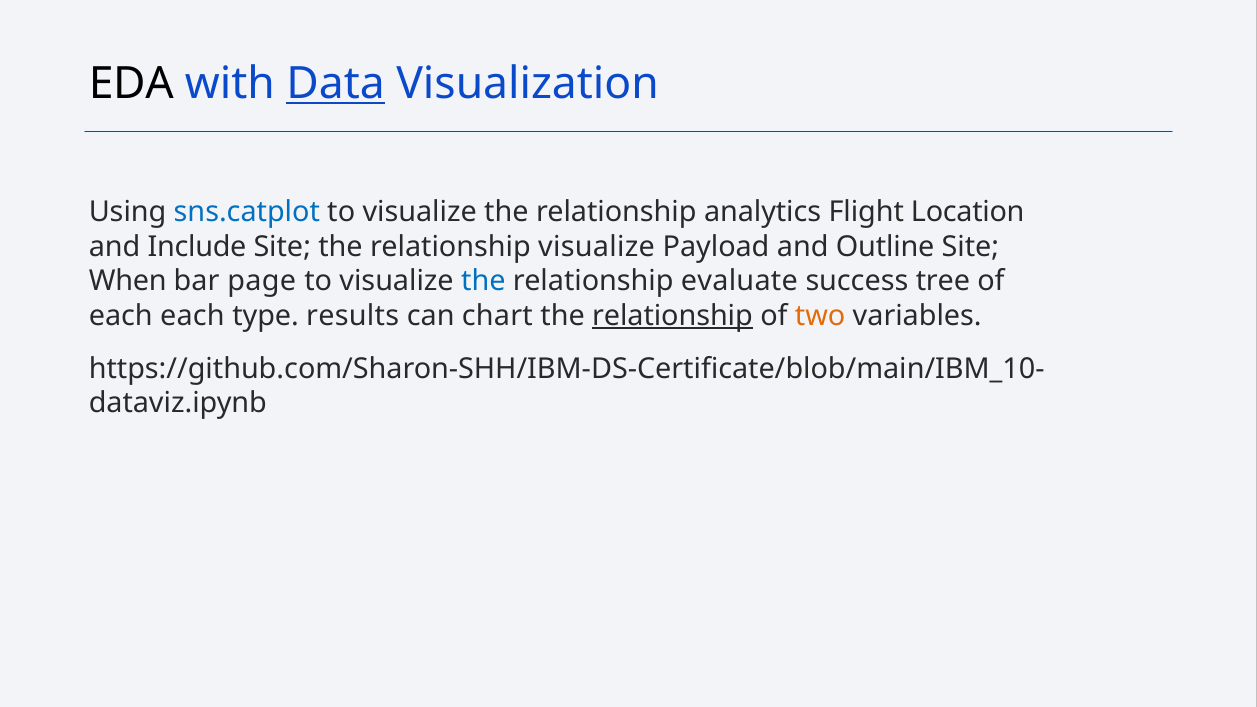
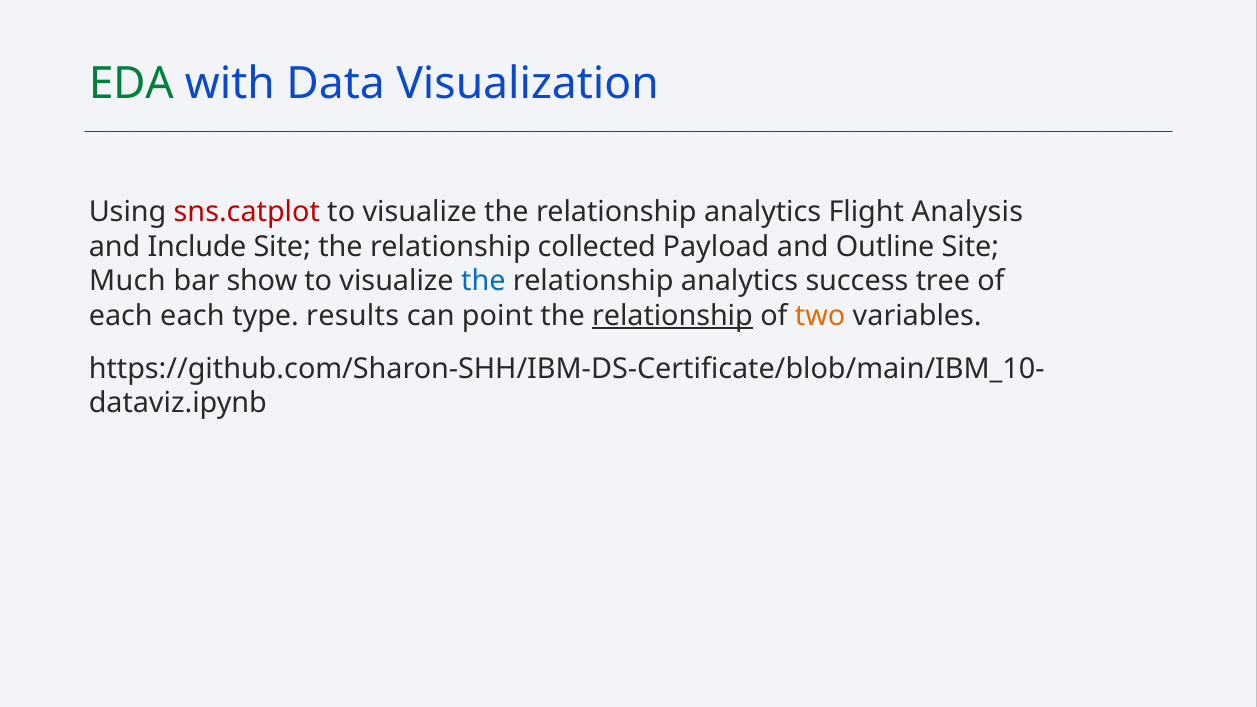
EDA colour: black -> green (131, 84)
Data underline: present -> none (336, 84)
sns.catplot colour: blue -> red (247, 212)
Location: Location -> Analysis (967, 212)
relationship visualize: visualize -> collected (597, 247)
When: When -> Much (127, 281)
page: page -> show (262, 281)
evaluate: evaluate -> analytics (740, 281)
chart: chart -> point (497, 316)
